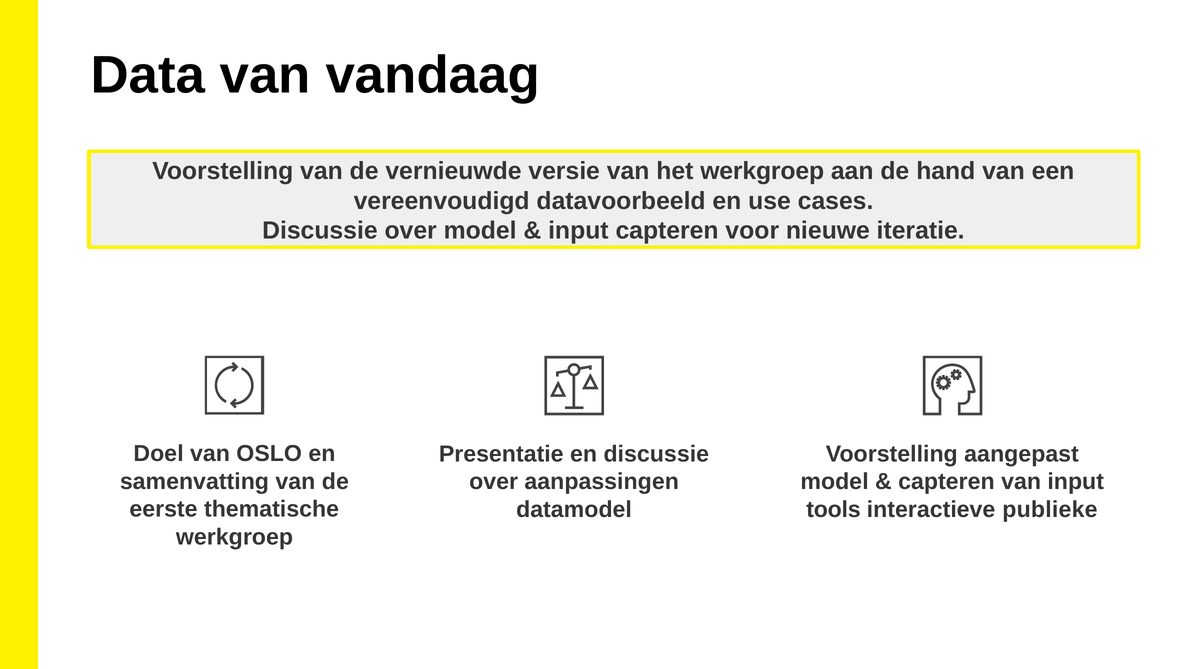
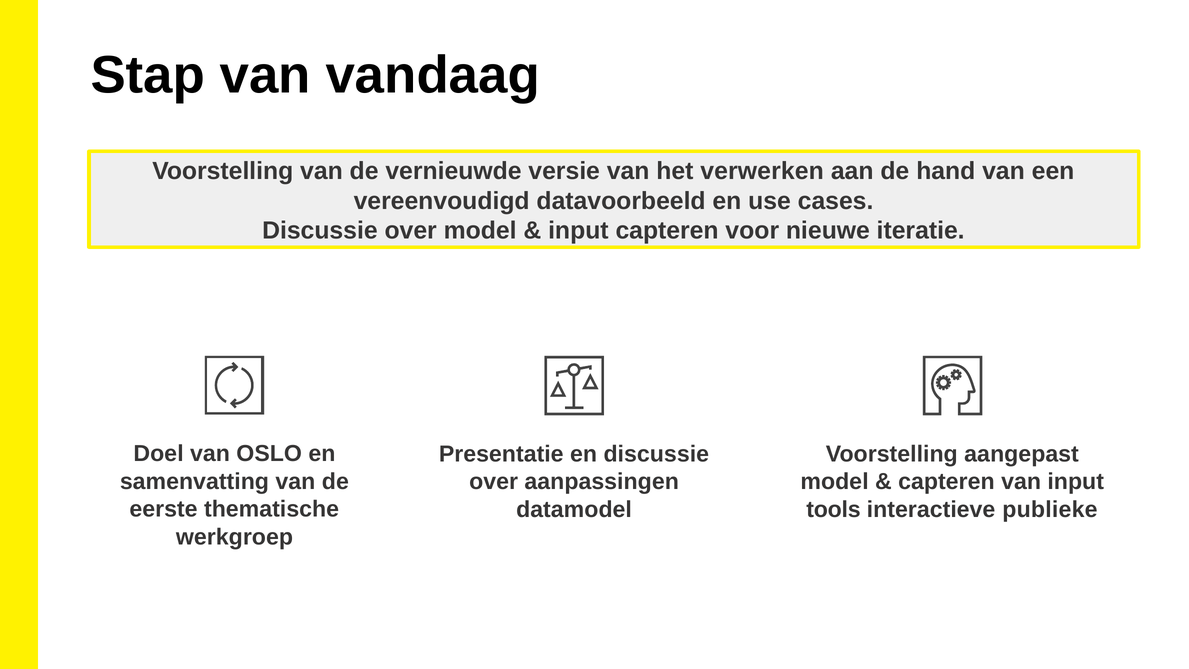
Data: Data -> Stap (148, 75)
het werkgroep: werkgroep -> verwerken (762, 171)
